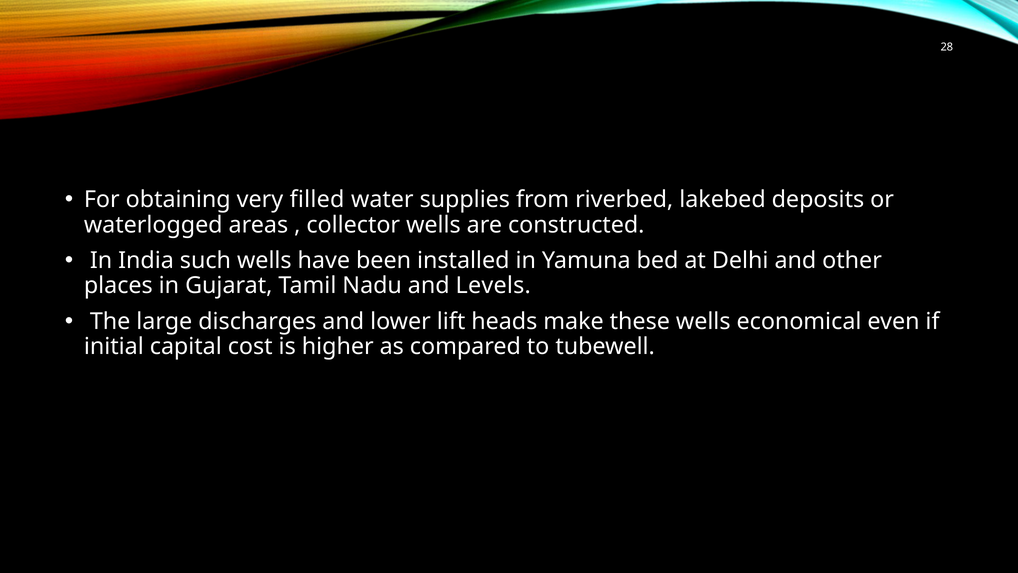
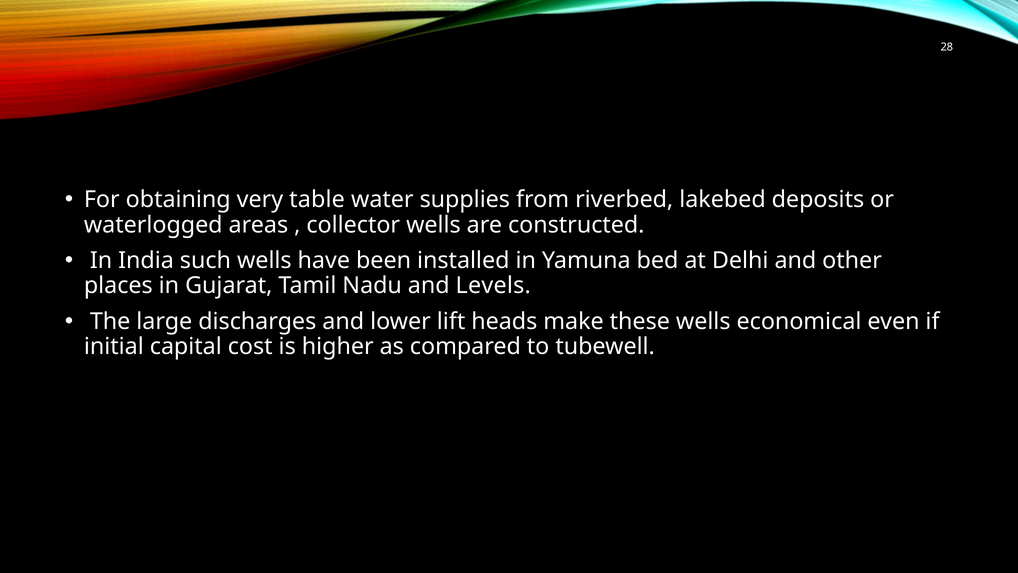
filled: filled -> table (317, 199)
